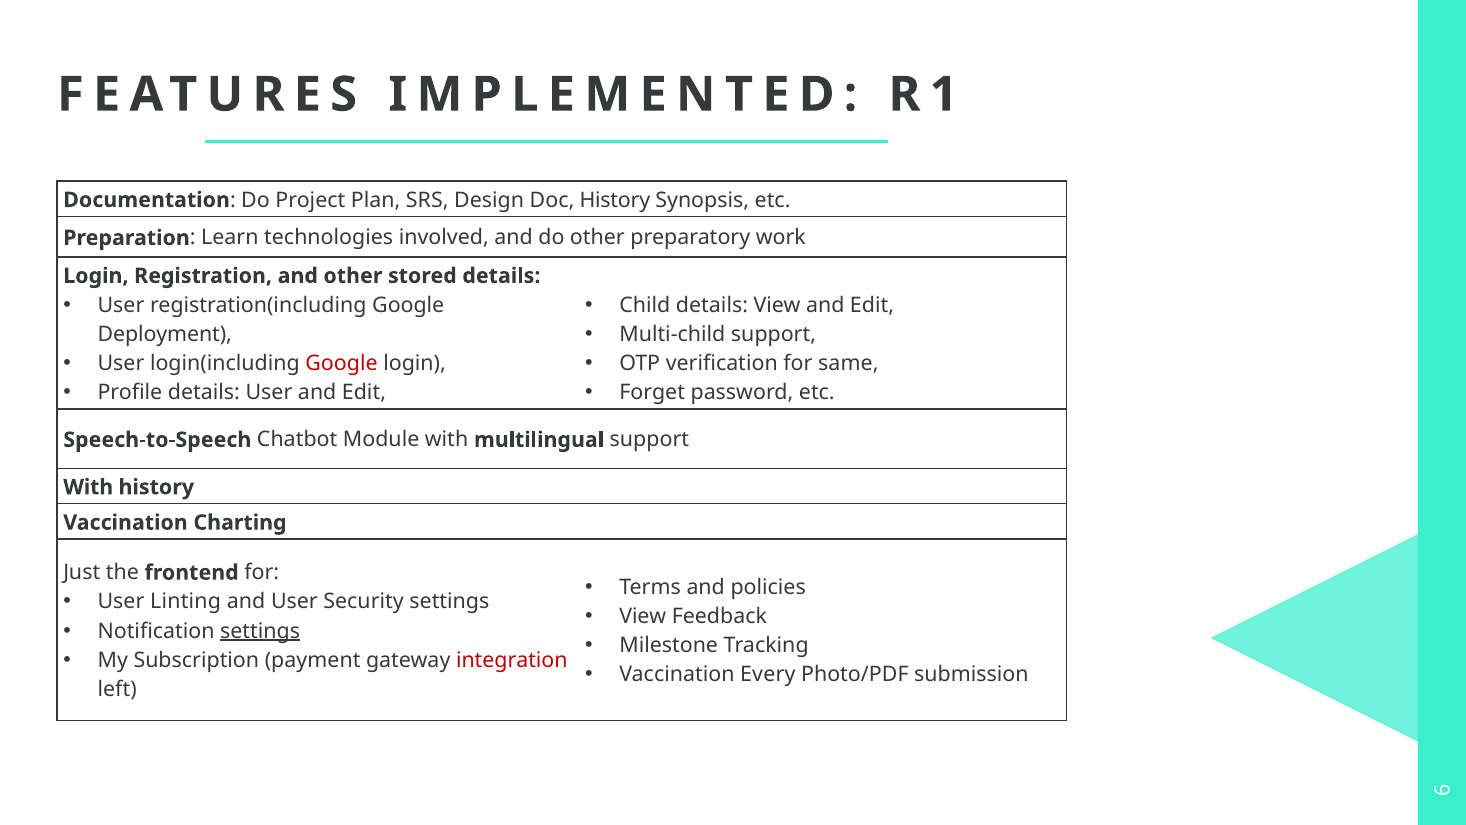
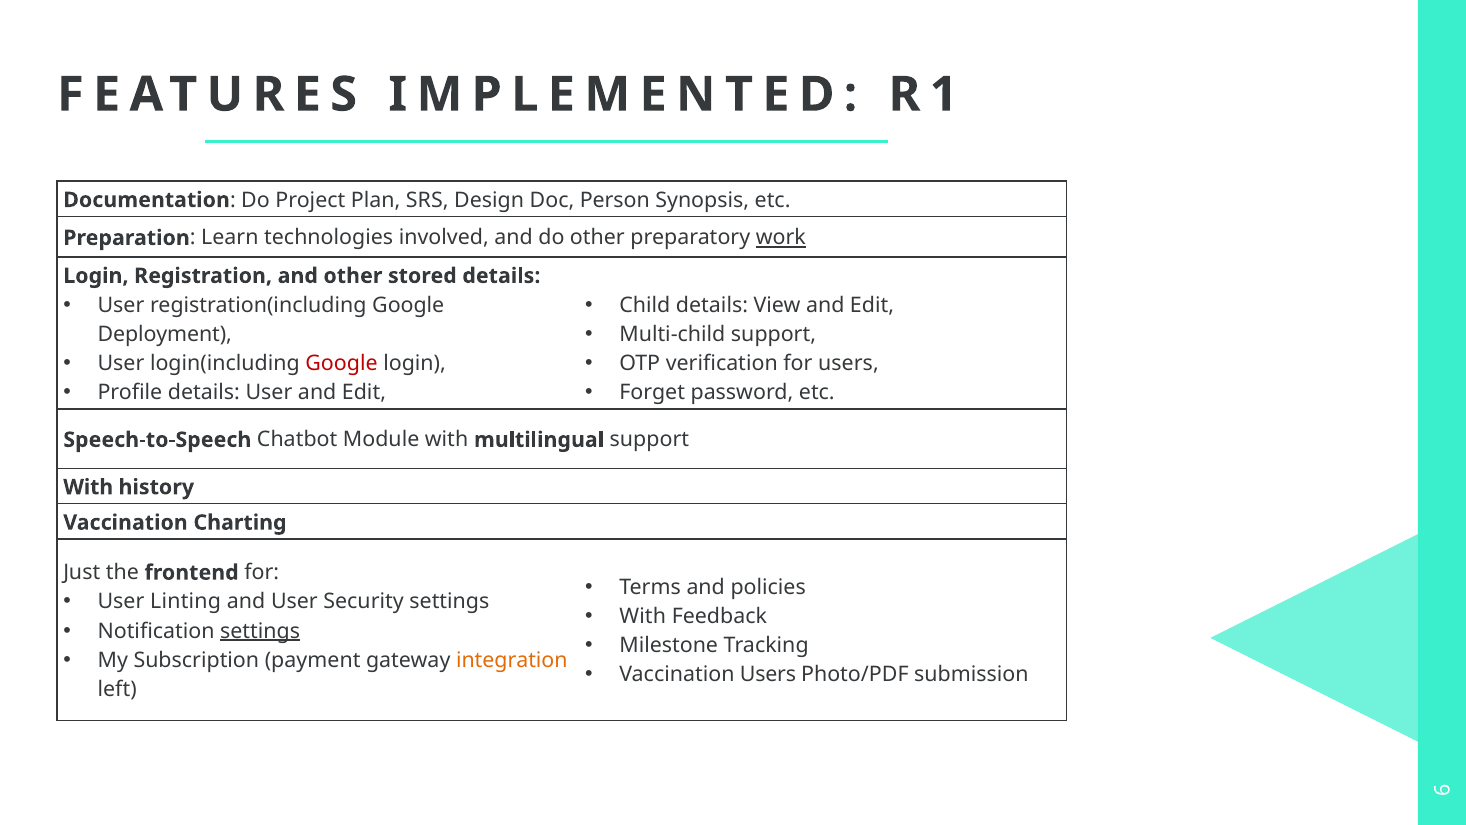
Doc History: History -> Person (615, 200)
work underline: none -> present (781, 238)
for same: same -> users (848, 363)
View: View -> With (643, 616)
integration colour: red -> orange (512, 660)
Vaccination Every: Every -> Users (768, 674)
